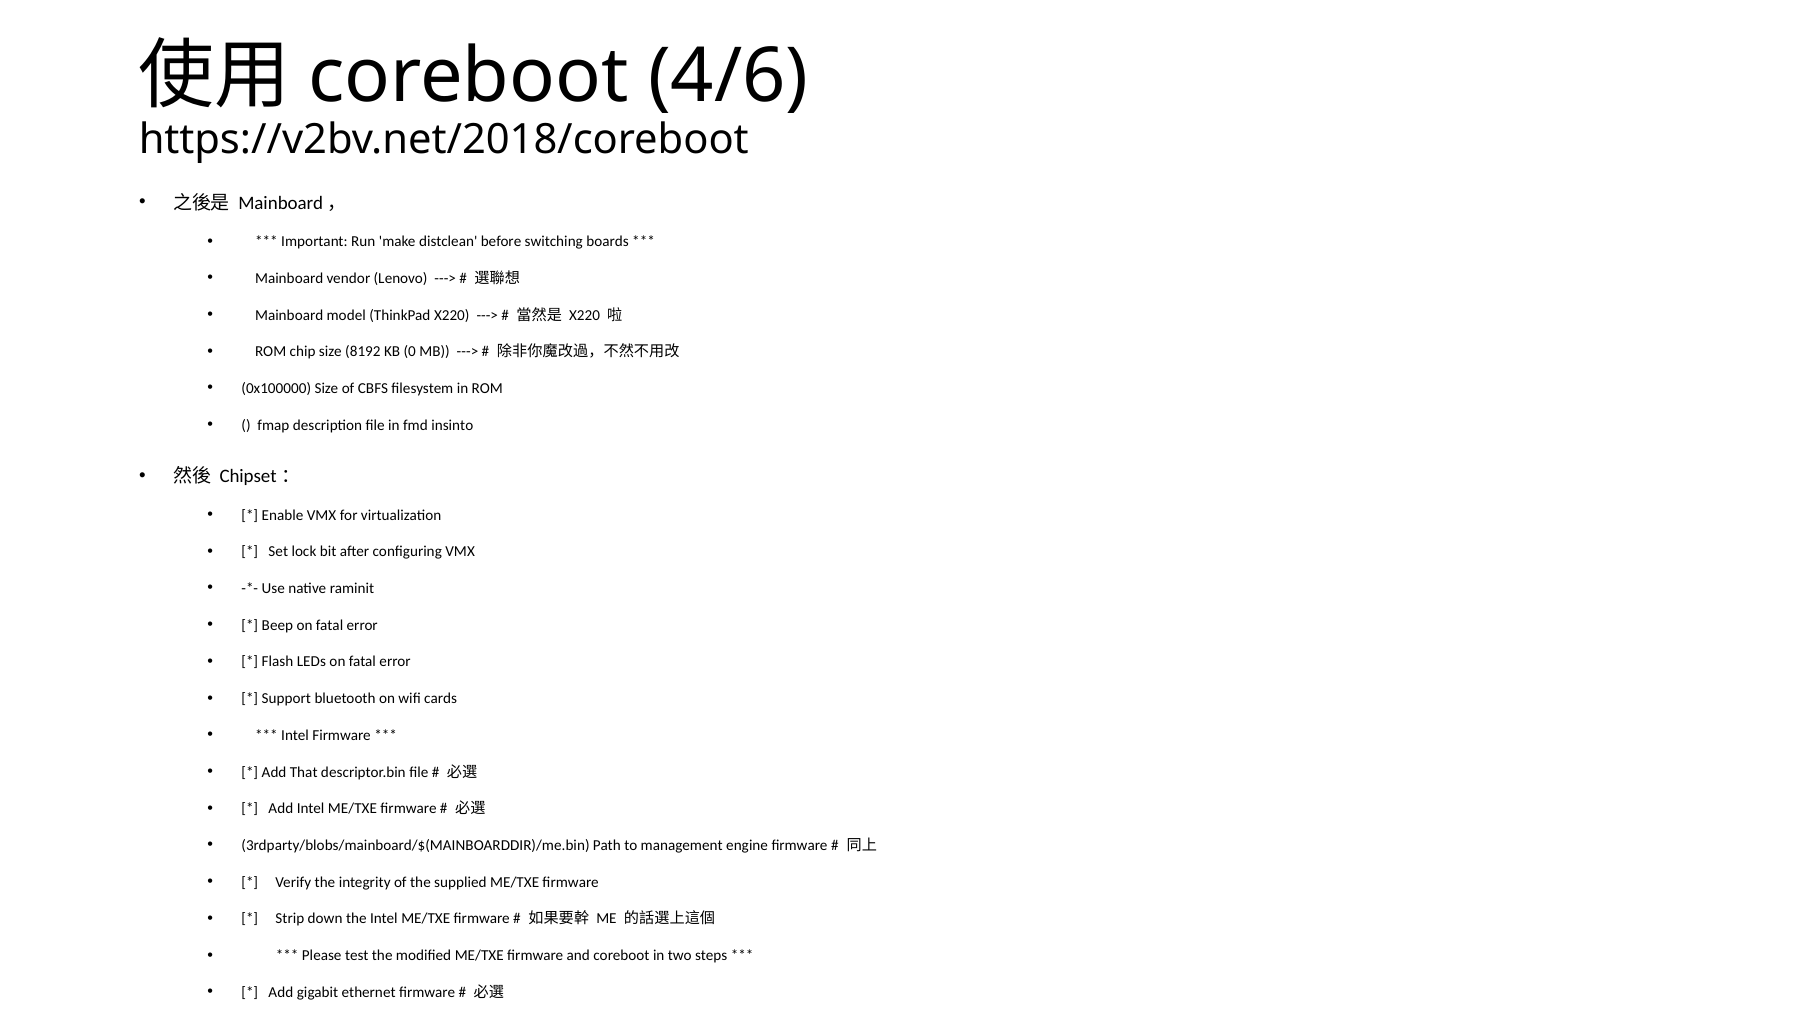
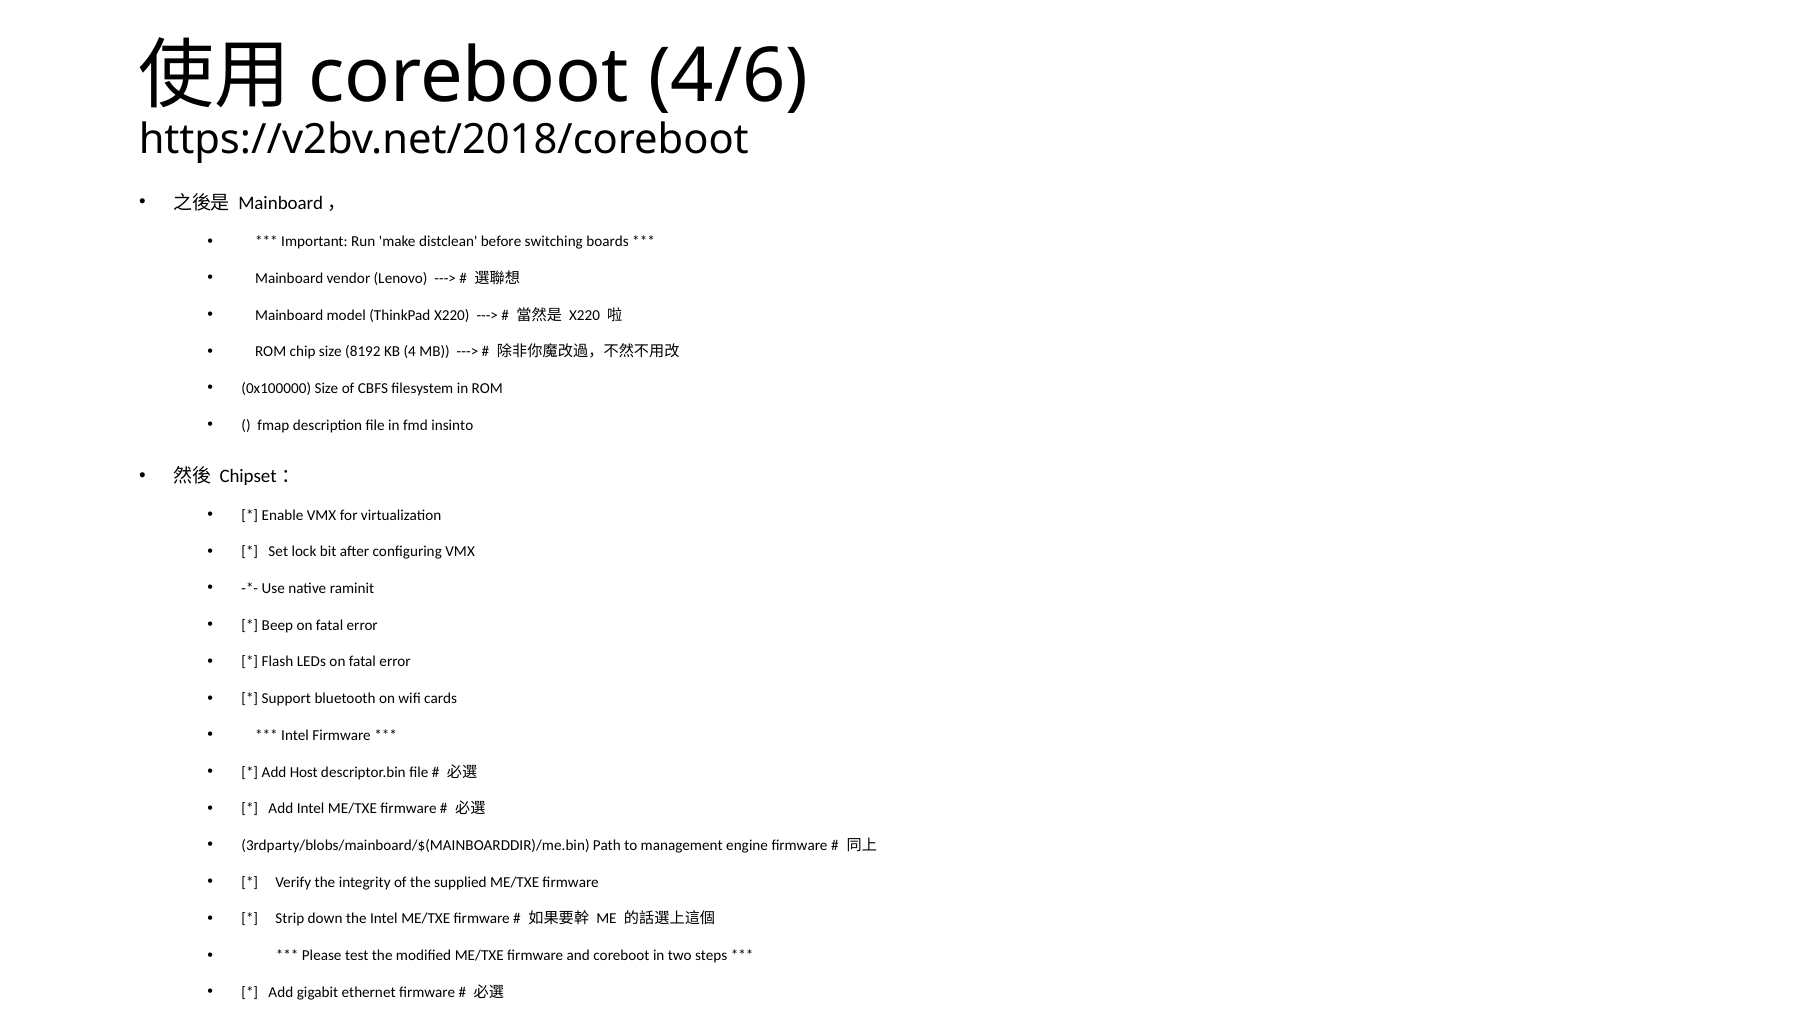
0: 0 -> 4 (410, 352)
That: That -> Host (304, 772)
